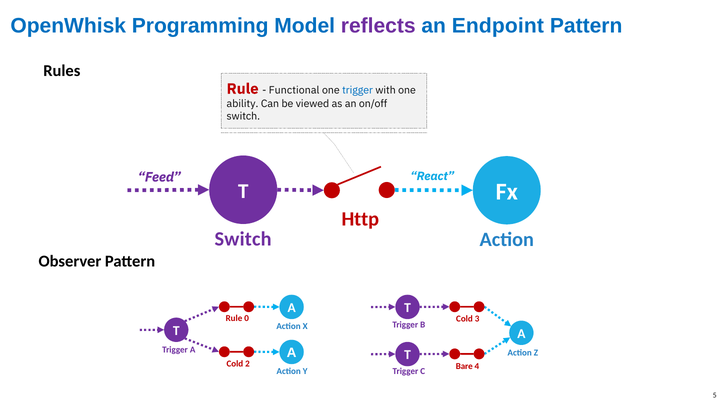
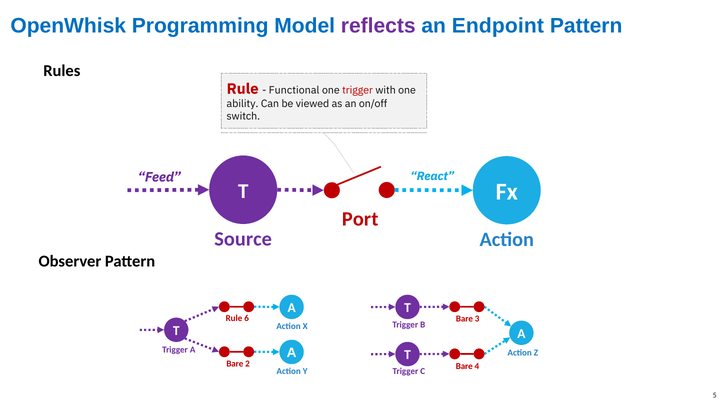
trigger colour: blue -> red (358, 90)
Http: Http -> Port (360, 219)
Switch: Switch -> Source (243, 239)
0: 0 -> 6 (247, 318)
Cold: Cold -> Bare (464, 318)
Cold: Cold -> Bare (235, 363)
